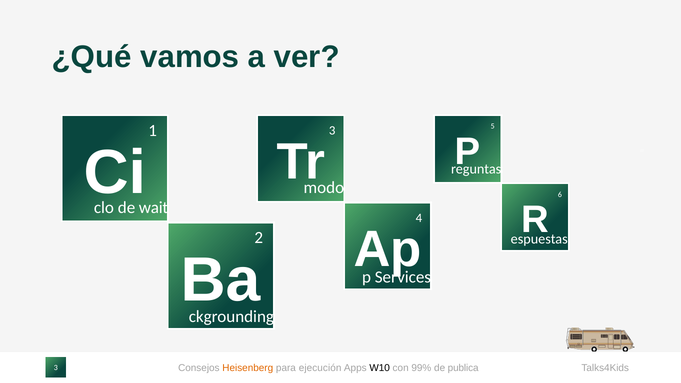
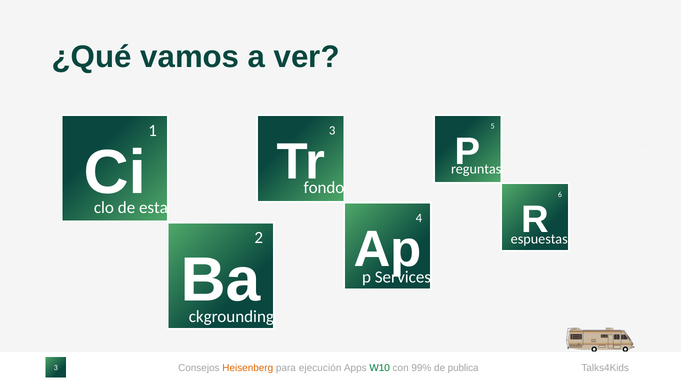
modo: modo -> fondo (324, 187)
wait: wait -> esta (153, 208)
W10 colour: black -> green (380, 368)
